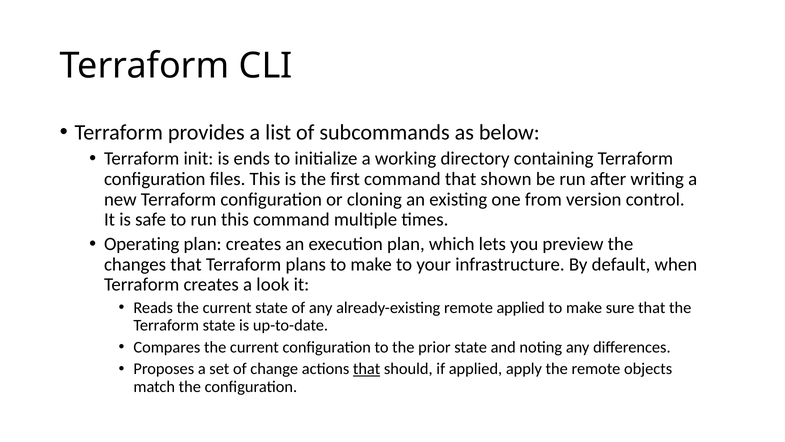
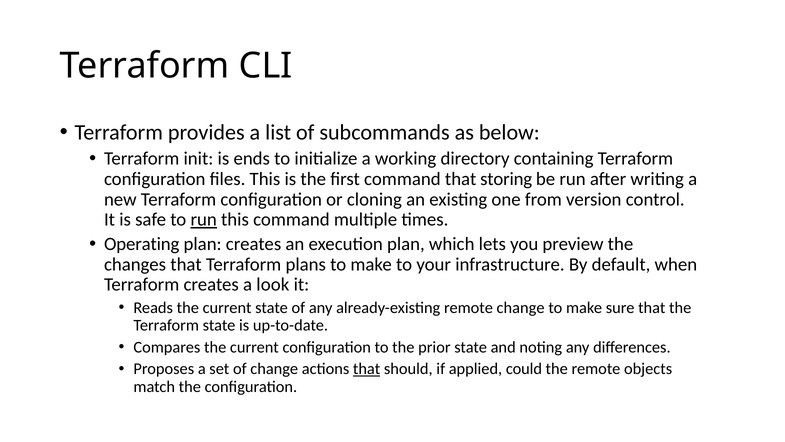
shown: shown -> storing (506, 179)
run underline: none -> present (204, 219)
remote applied: applied -> change (521, 307)
apply: apply -> could (524, 369)
